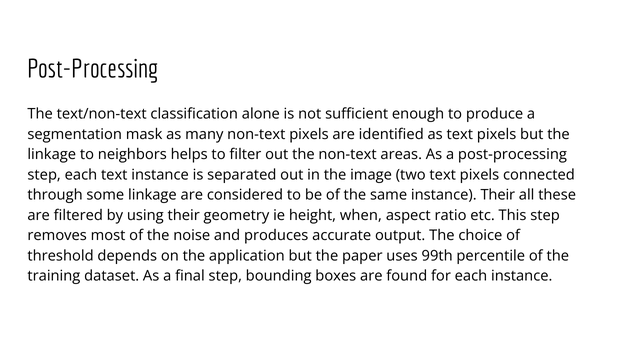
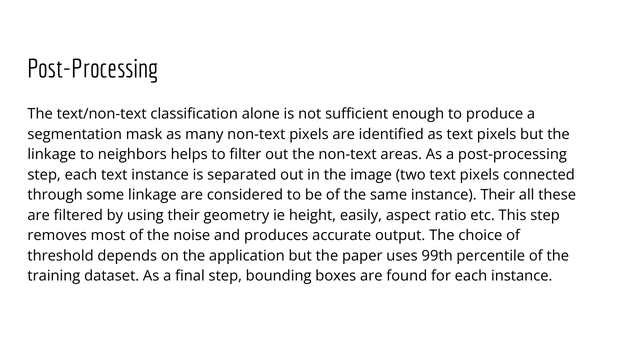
when: when -> easily (361, 215)
